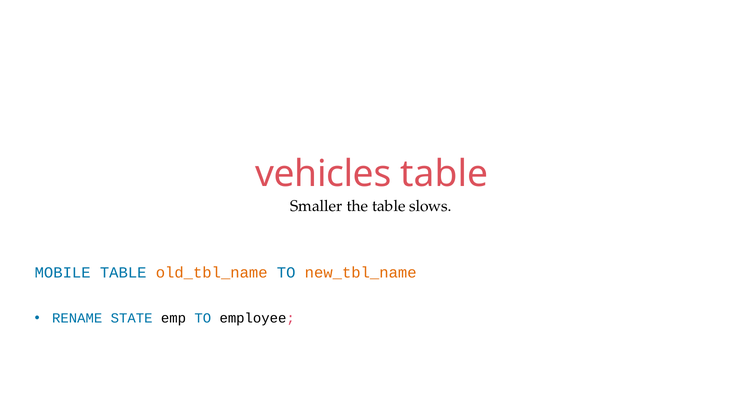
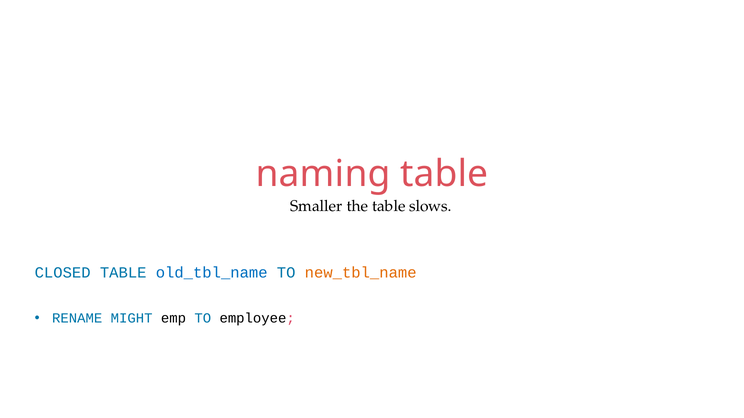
vehicles: vehicles -> naming (323, 174)
MOBILE: MOBILE -> CLOSED (63, 273)
old_tbl_name colour: orange -> blue (212, 273)
STATE: STATE -> MIGHT (132, 319)
